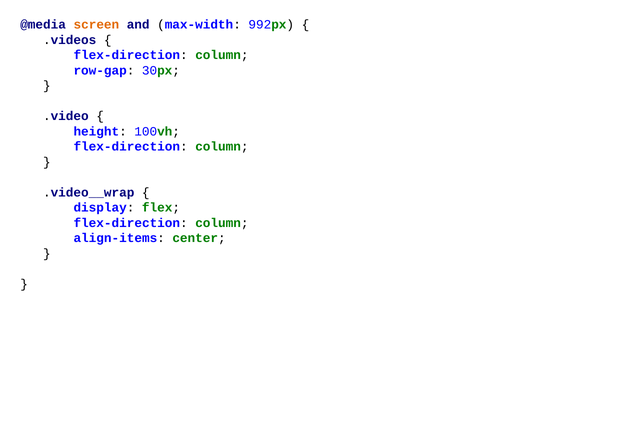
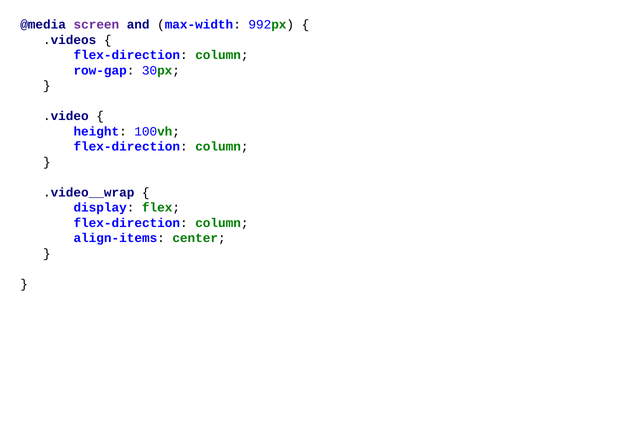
screen colour: orange -> purple (96, 25)
